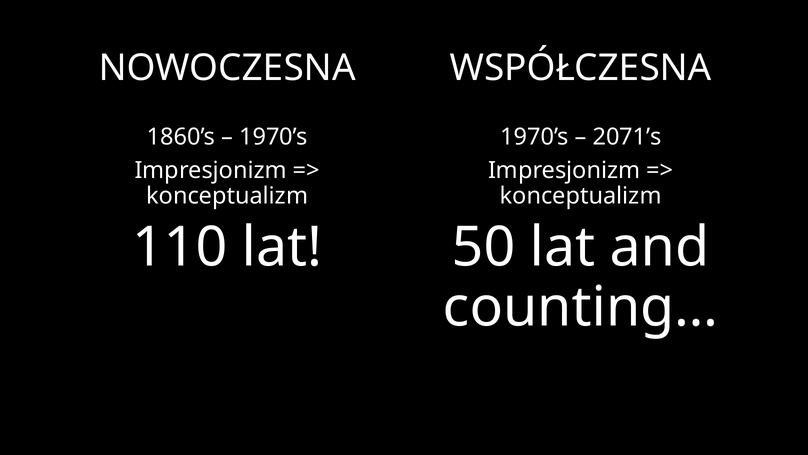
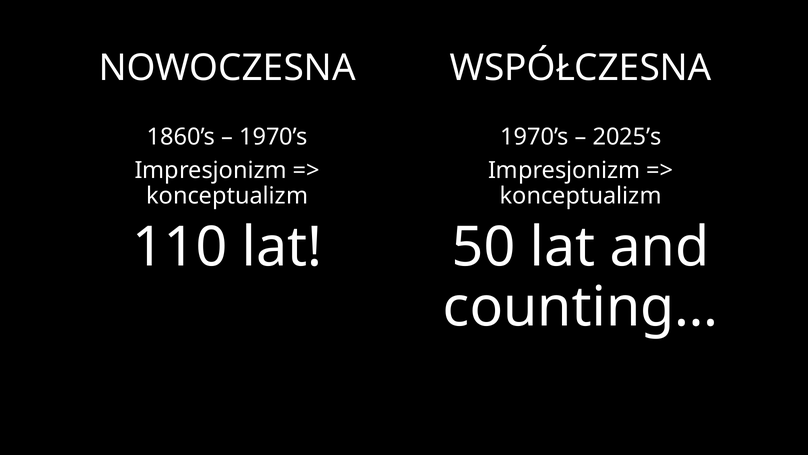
2071’s: 2071’s -> 2025’s (627, 137)
